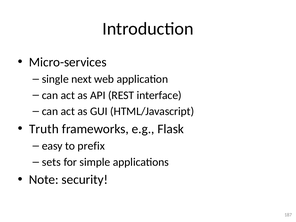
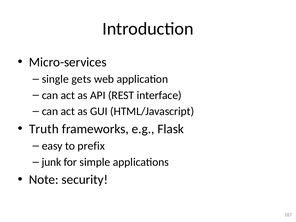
next: next -> gets (81, 79)
sets: sets -> junk (51, 162)
